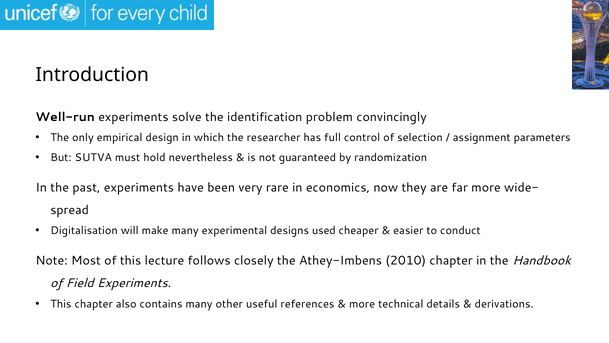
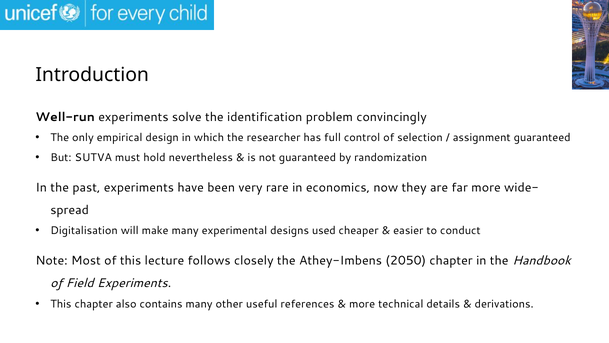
assignment parameters: parameters -> guaranteed (542, 138)
2010: 2010 -> 2050 (406, 261)
